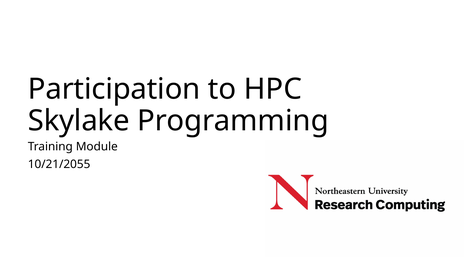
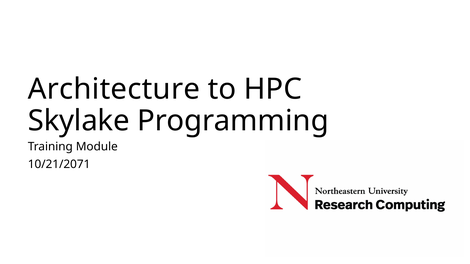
Participation: Participation -> Architecture (114, 89)
10/21/2055: 10/21/2055 -> 10/21/2071 (59, 164)
